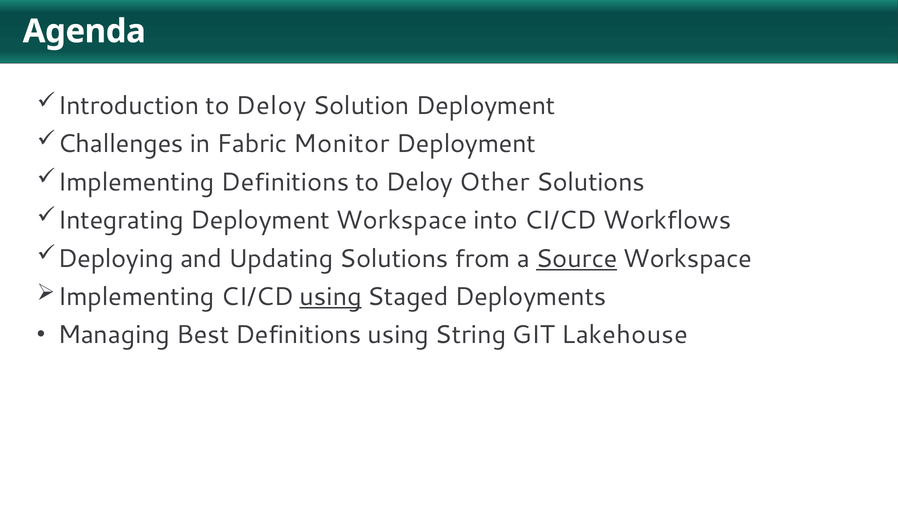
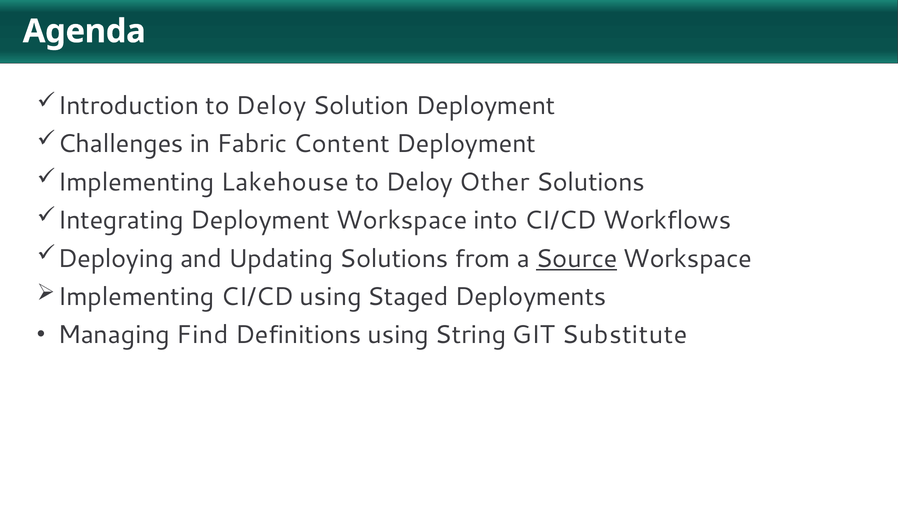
Monitor: Monitor -> Content (342, 144)
Implementing Definitions: Definitions -> Lakehouse (285, 182)
using underline: present -> none (331, 297)
Best: Best -> Find (202, 335)
Lakehouse: Lakehouse -> Substitute (625, 335)
